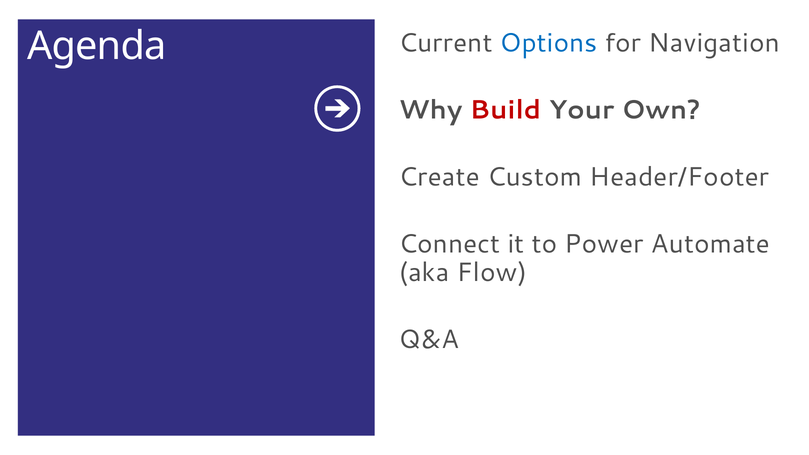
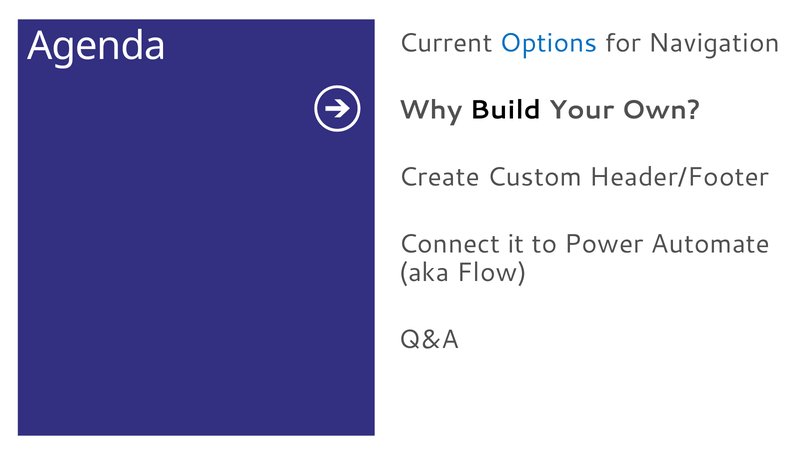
Build colour: red -> black (506, 110)
